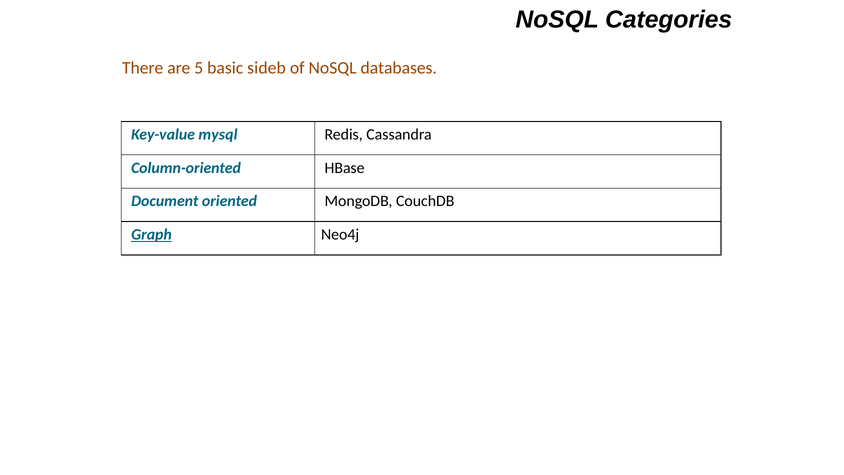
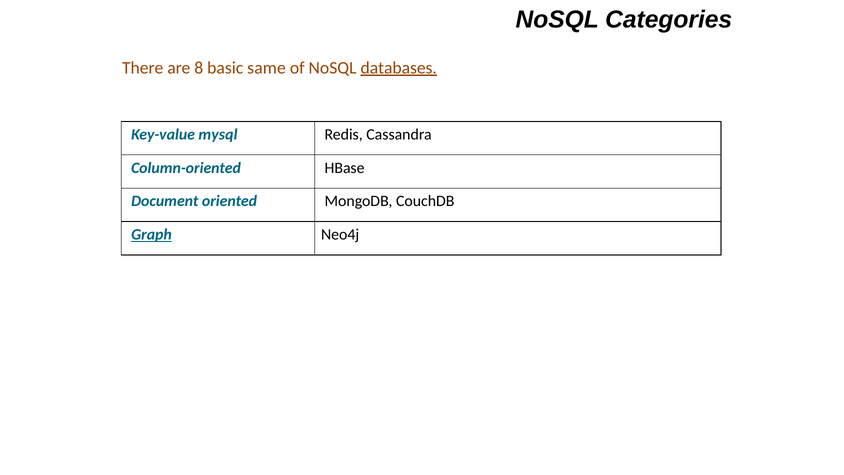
5: 5 -> 8 (199, 68)
sideb: sideb -> same (267, 68)
databases underline: none -> present (399, 68)
